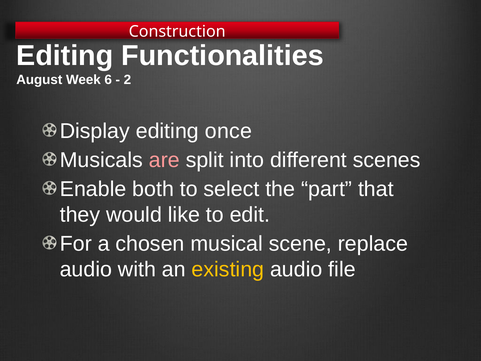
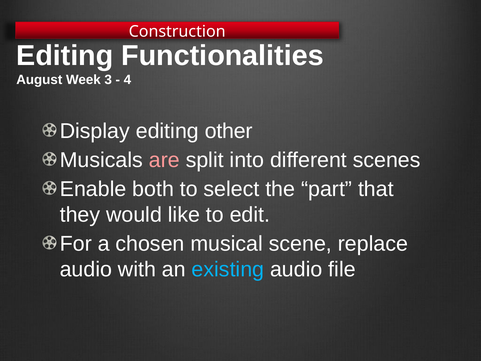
6: 6 -> 3 (108, 80)
2: 2 -> 4 (127, 80)
once: once -> other (229, 131)
existing colour: yellow -> light blue (228, 269)
